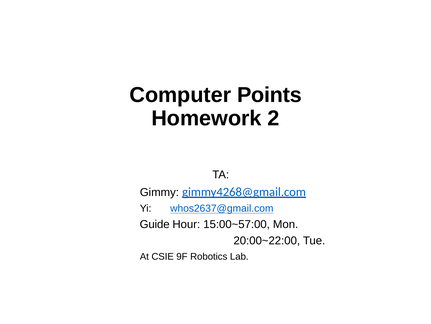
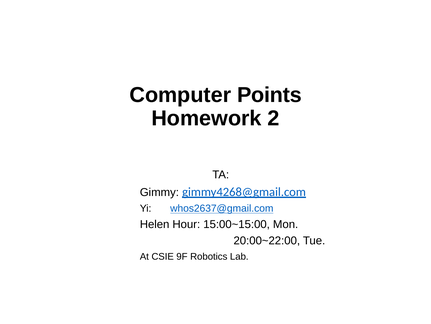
Guide: Guide -> Helen (155, 224)
15:00~57:00: 15:00~57:00 -> 15:00~15:00 (237, 224)
